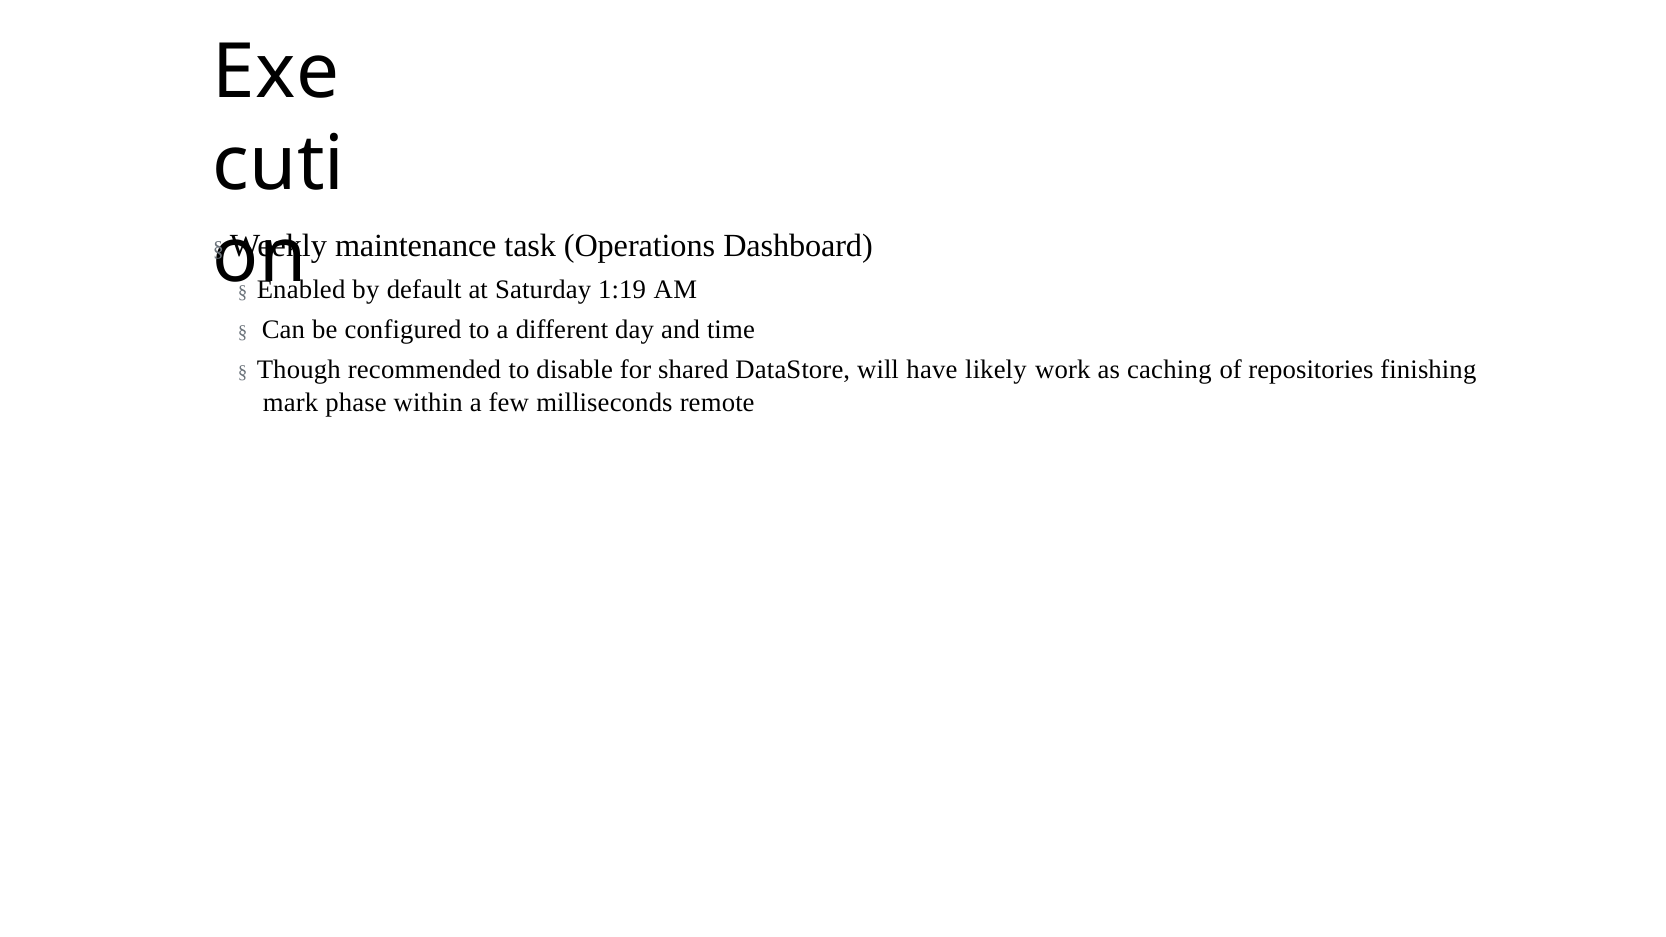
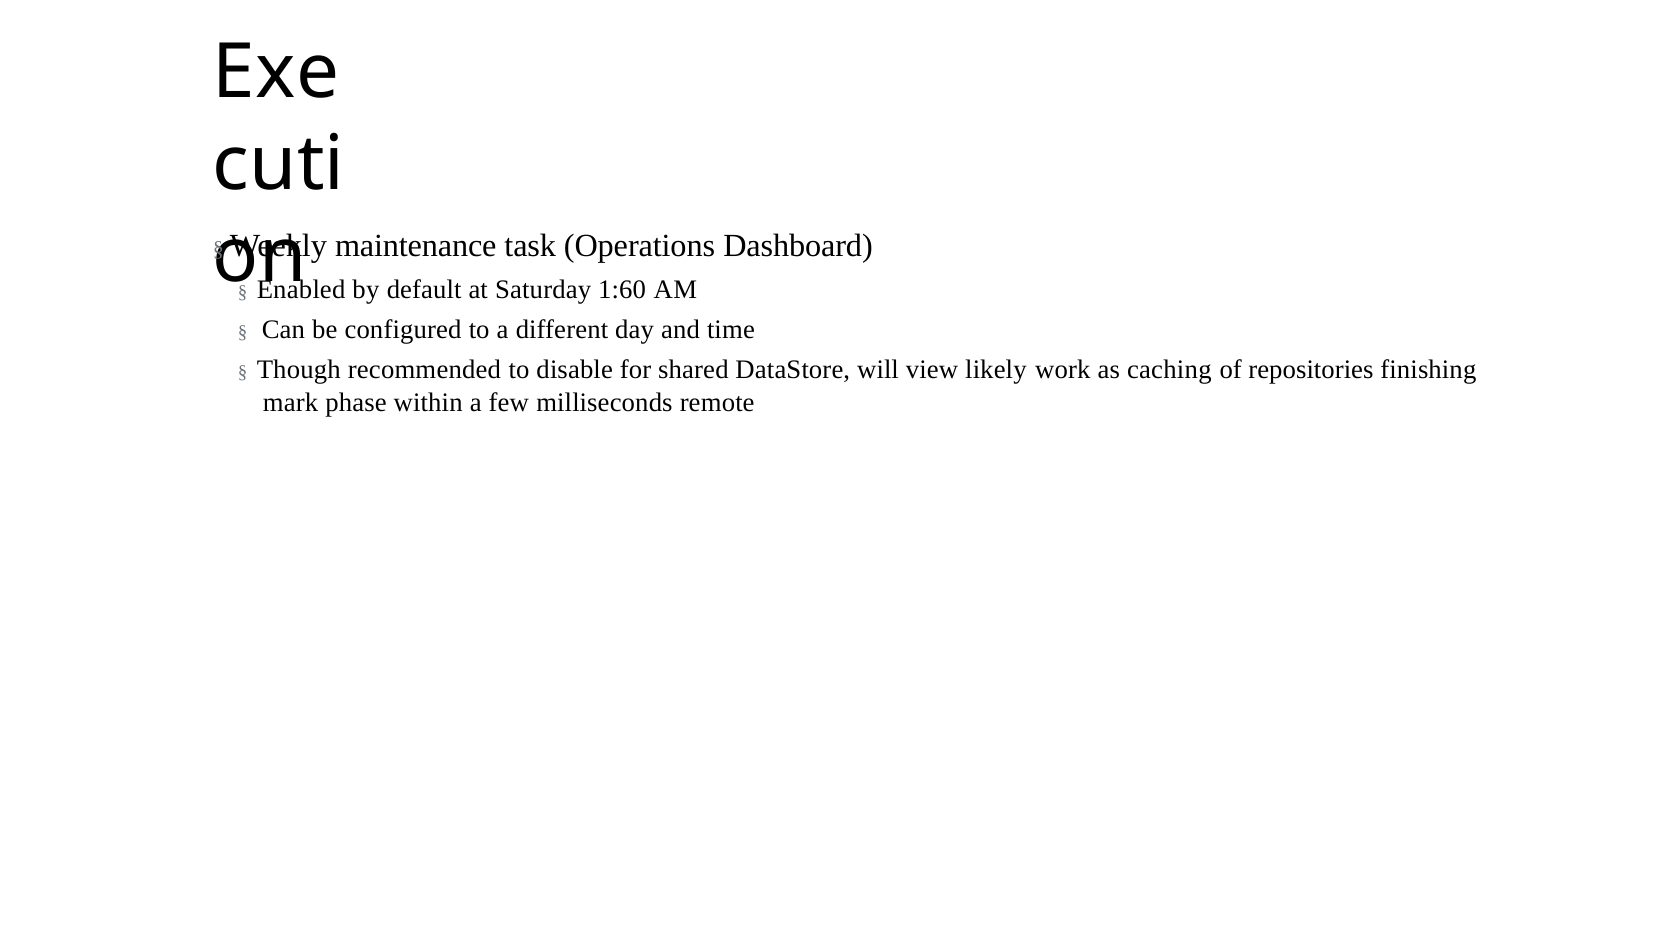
1:19: 1:19 -> 1:60 (622, 289)
have: have -> view (932, 370)
